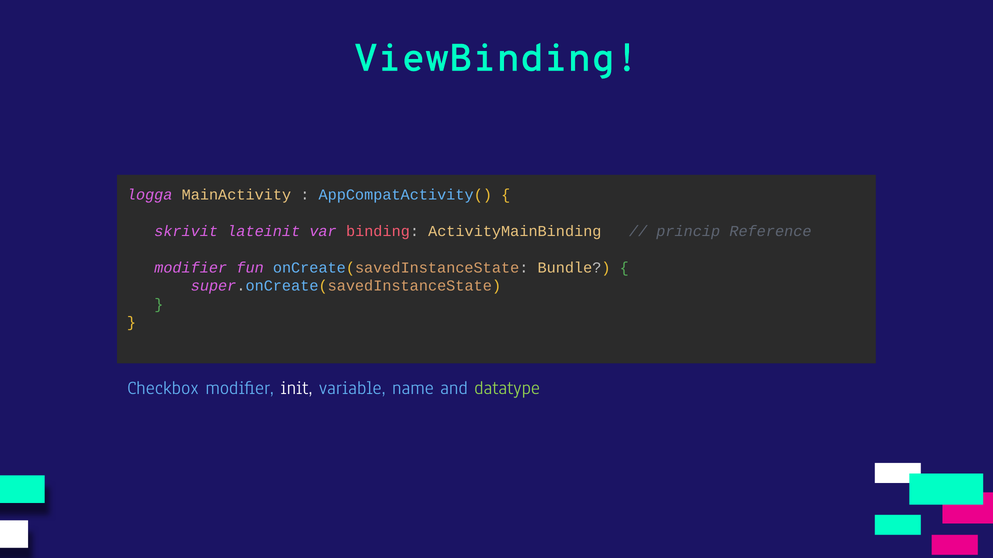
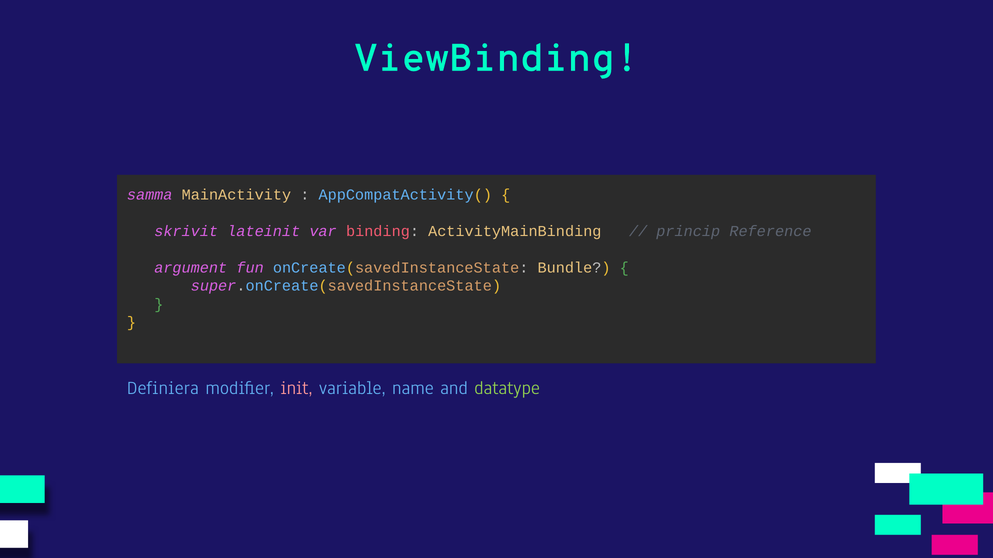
logga: logga -> samma (150, 195)
modifier: modifier -> argument (191, 268)
Checkbox: Checkbox -> Definiera (163, 388)
init colour: white -> pink (296, 388)
